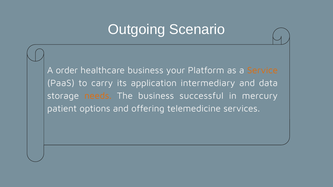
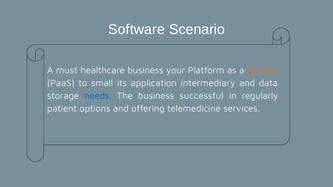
Outgoing: Outgoing -> Software (137, 29)
order: order -> must (67, 71)
carry: carry -> small (102, 83)
needs colour: orange -> blue (98, 96)
mercury: mercury -> regularly (260, 96)
